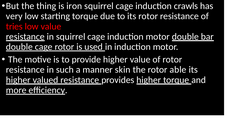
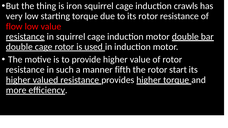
tries: tries -> flow (14, 26)
skin: skin -> fifth (123, 70)
able: able -> start (178, 70)
